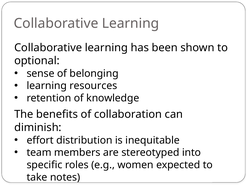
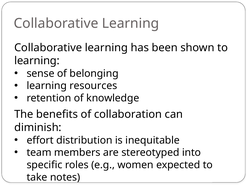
optional: optional -> learning (37, 61)
